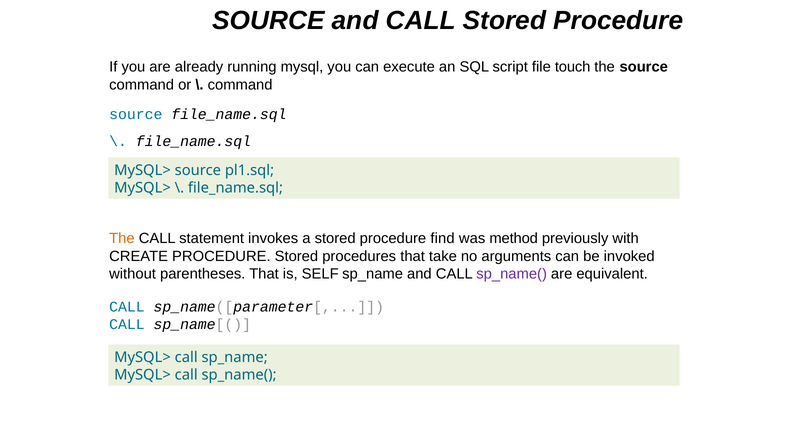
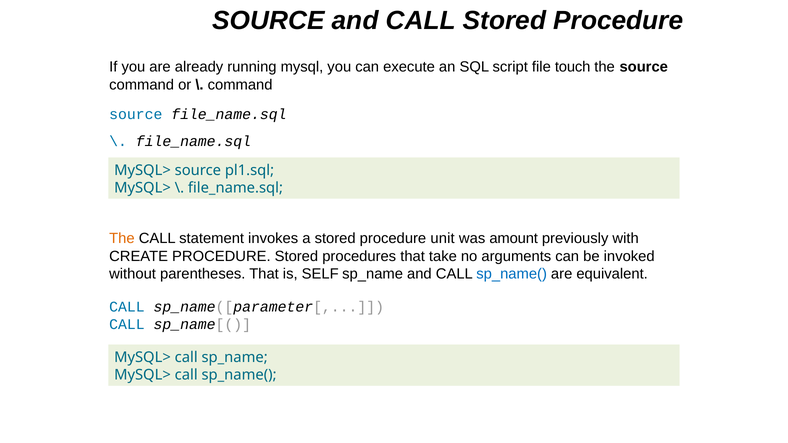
find: find -> unit (443, 239)
method: method -> amount (514, 239)
sp_name( colour: purple -> blue (512, 274)
